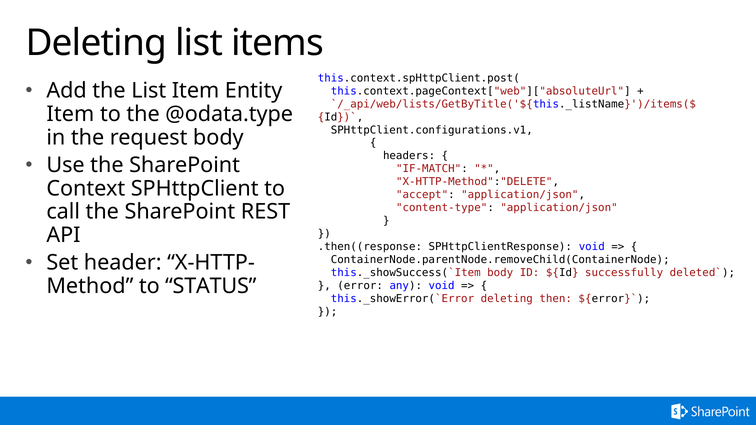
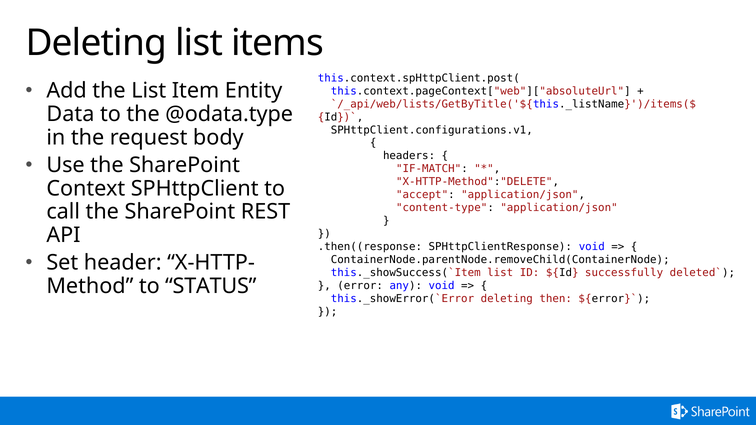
Item: Item -> Data (70, 114)
body: body -> list (500, 273)
